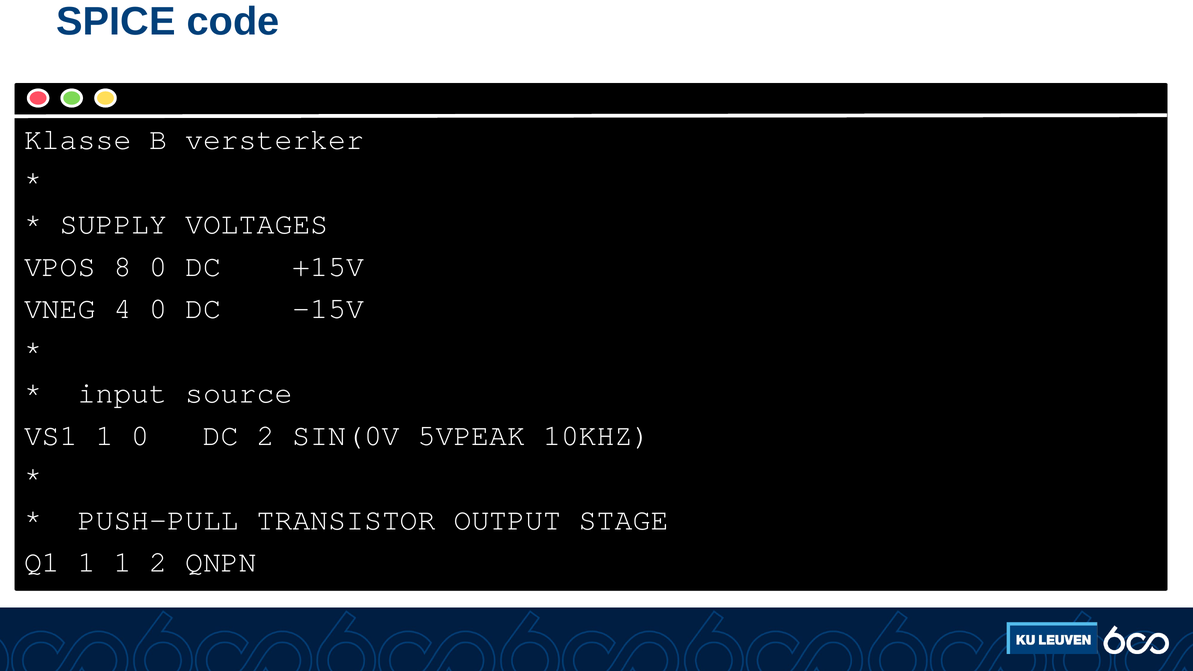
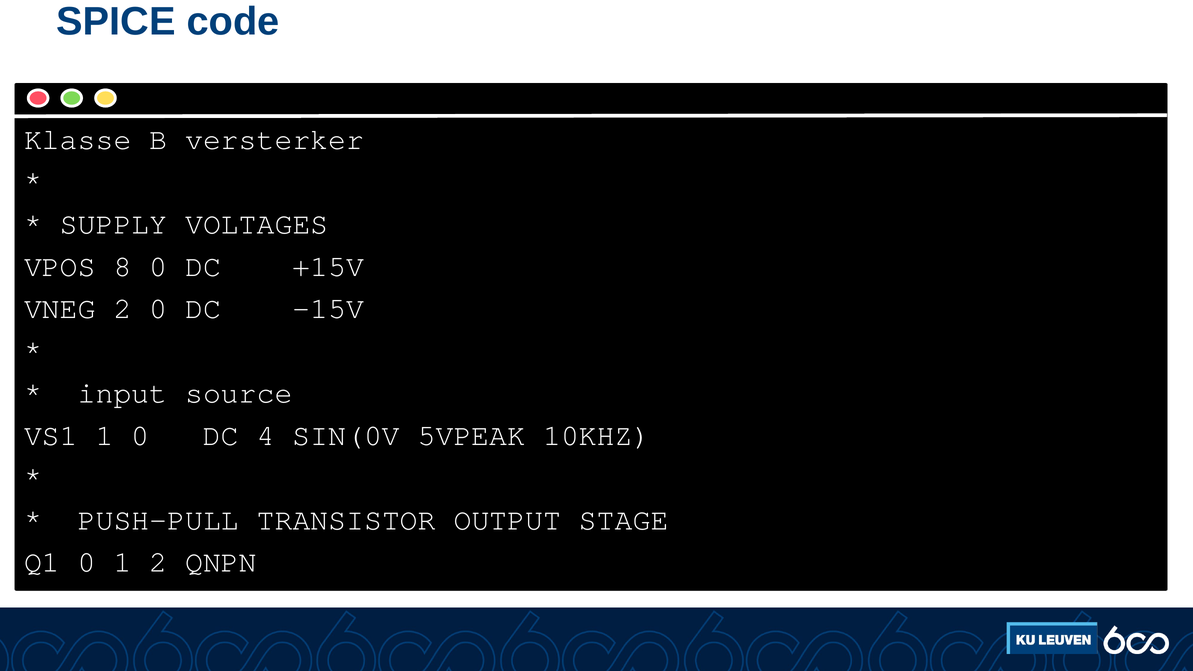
VNEG 4: 4 -> 2 (122, 308)
DC 2: 2 -> 4 (266, 435)
Q1 1: 1 -> 0 (87, 562)
